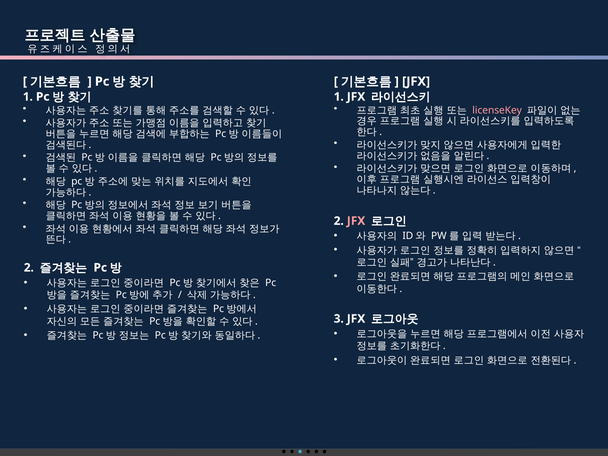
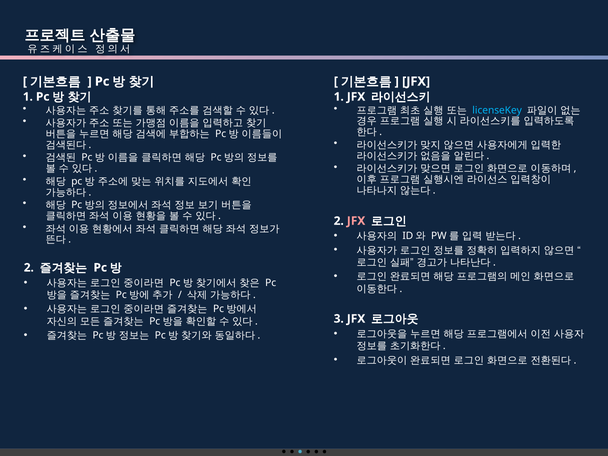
licenseKey colour: pink -> light blue (497, 110)
